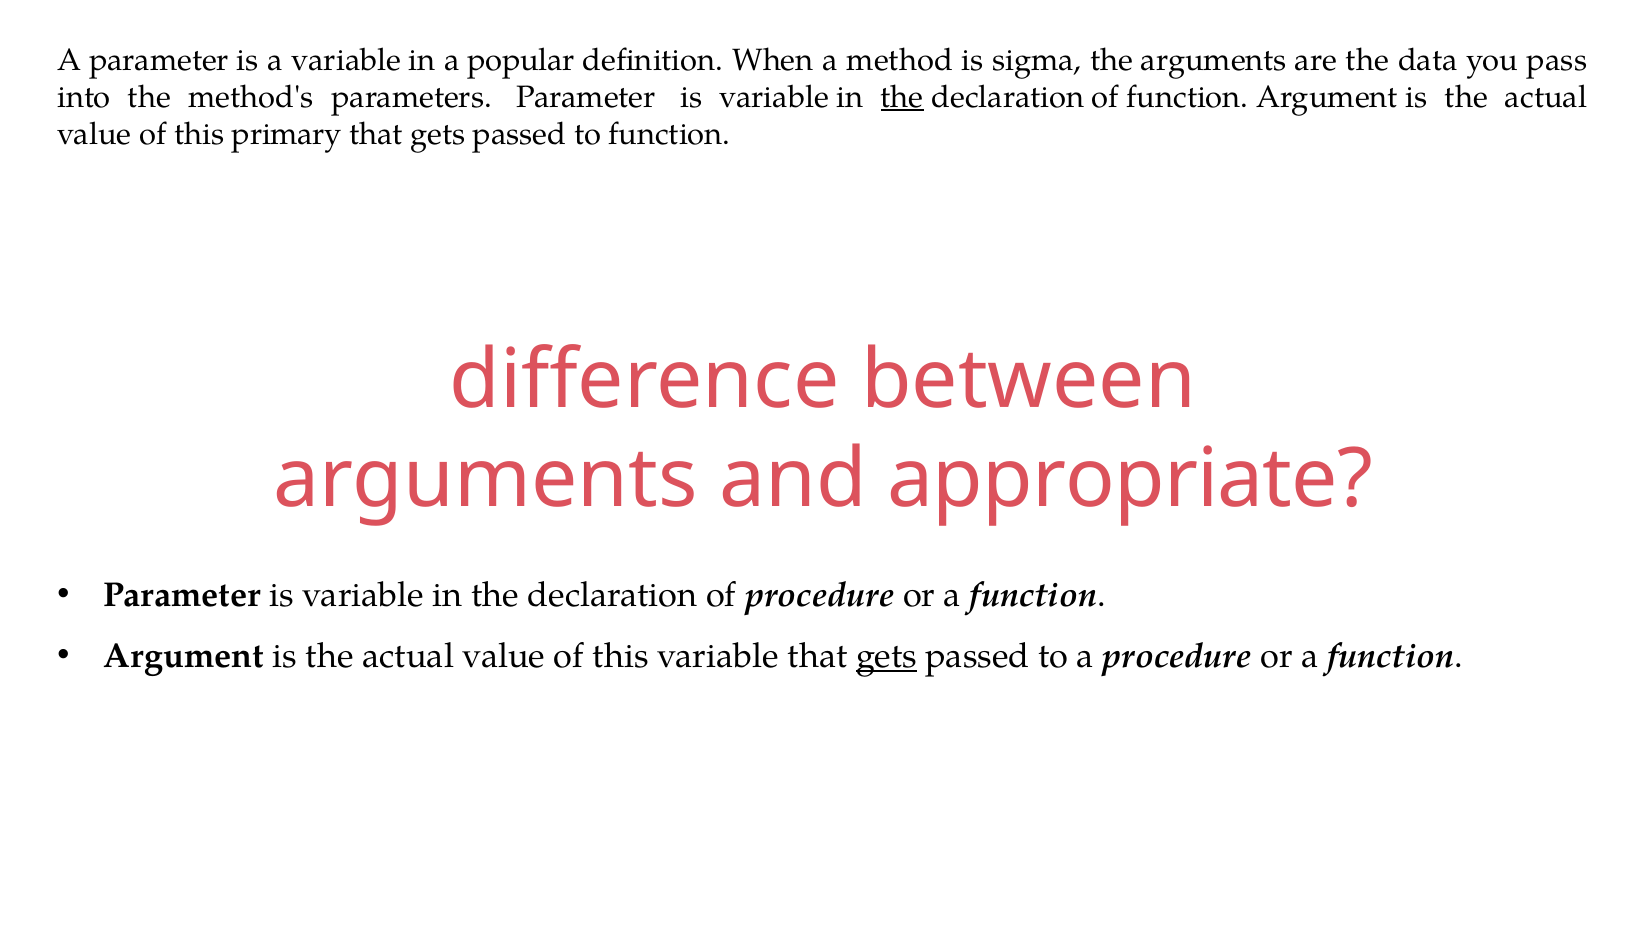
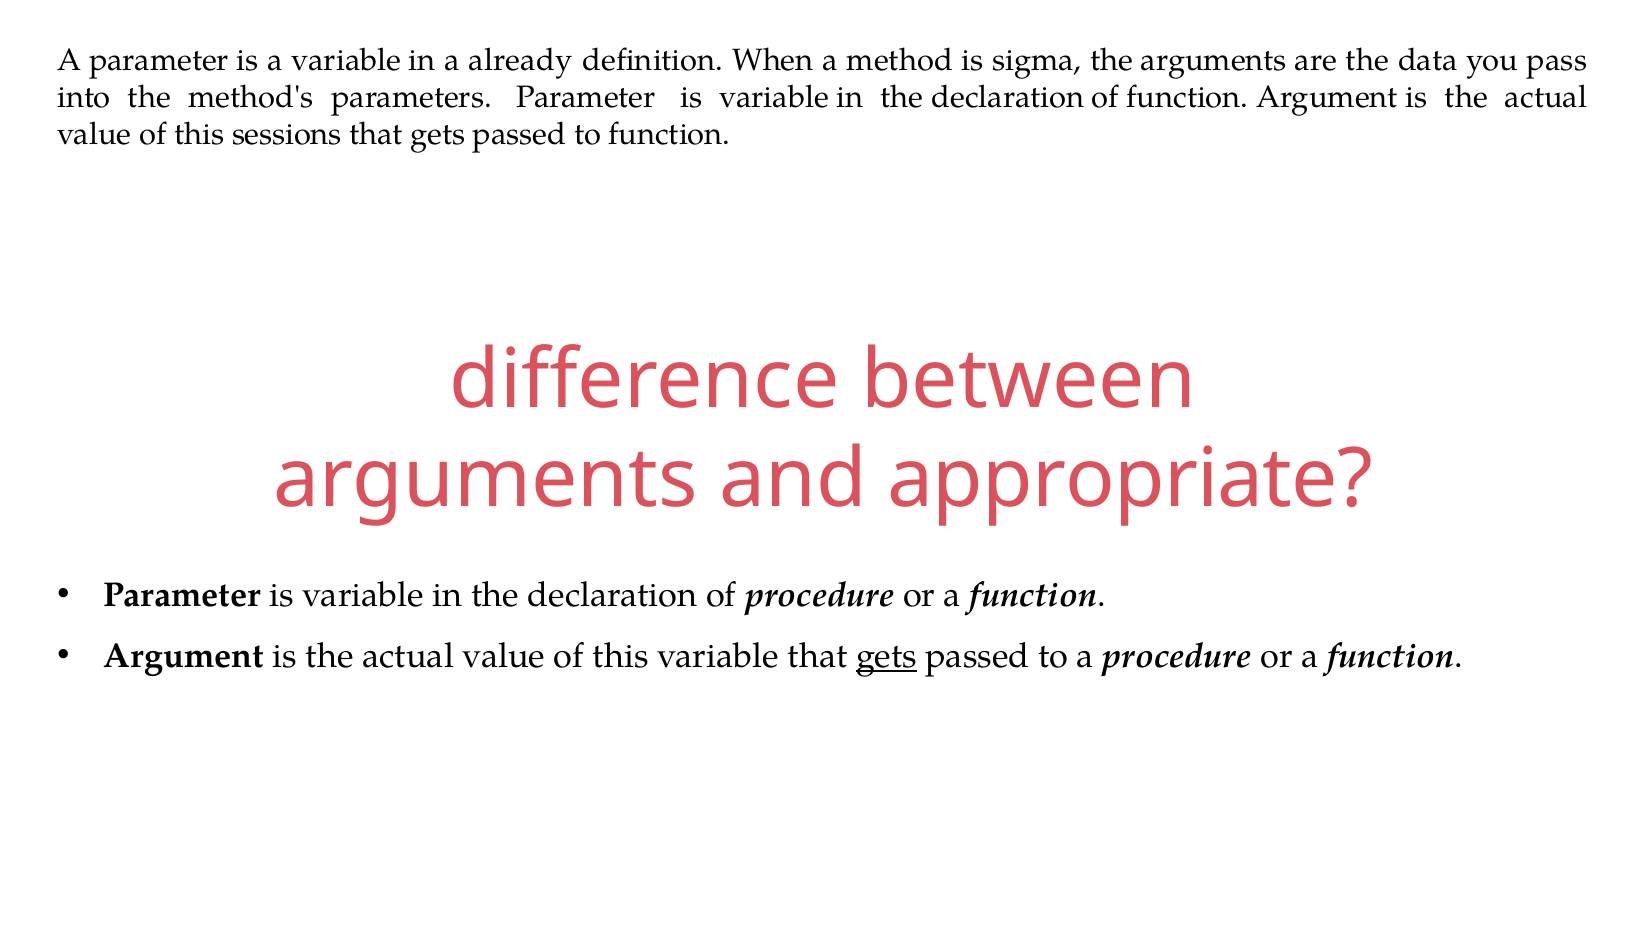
popular: popular -> already (521, 60)
the underline: present -> none (902, 97)
primary: primary -> sessions (287, 134)
